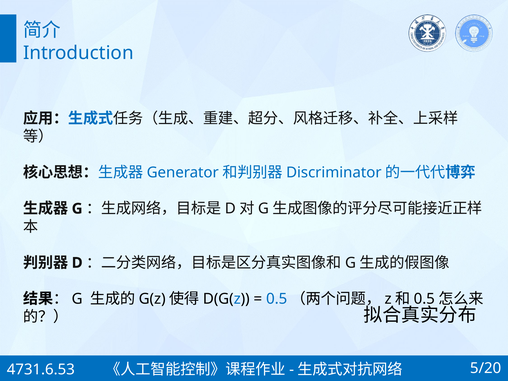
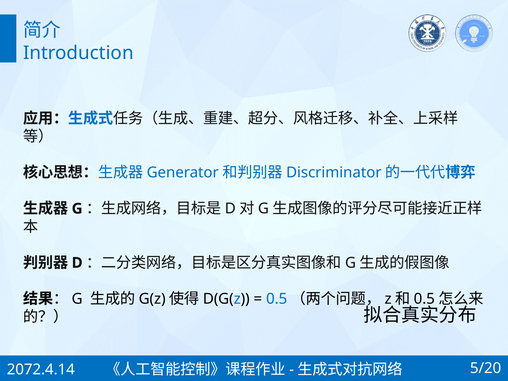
4731.6.53: 4731.6.53 -> 2072.4.14 (41, 369)
